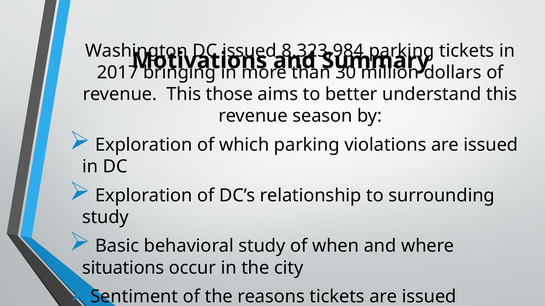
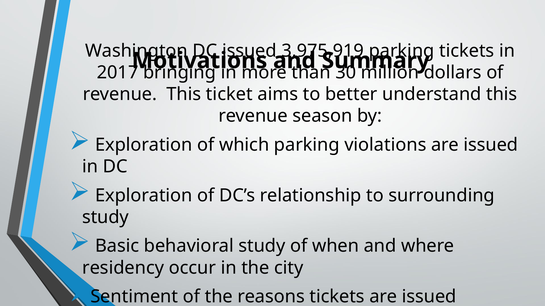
8,323,984: 8,323,984 -> 3,975,919 (323, 51)
those: those -> ticket (229, 94)
situations: situations -> residency (123, 268)
